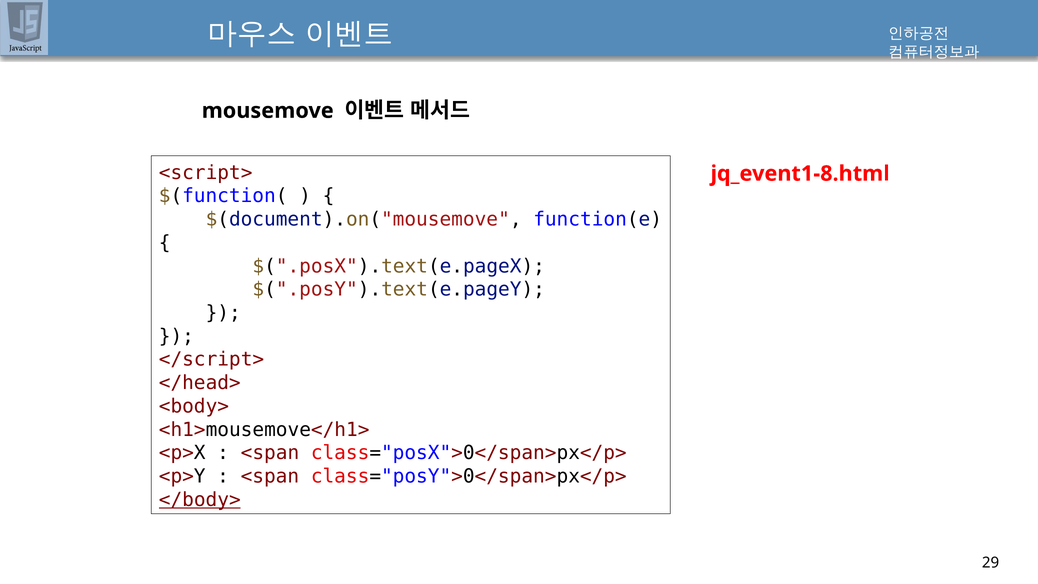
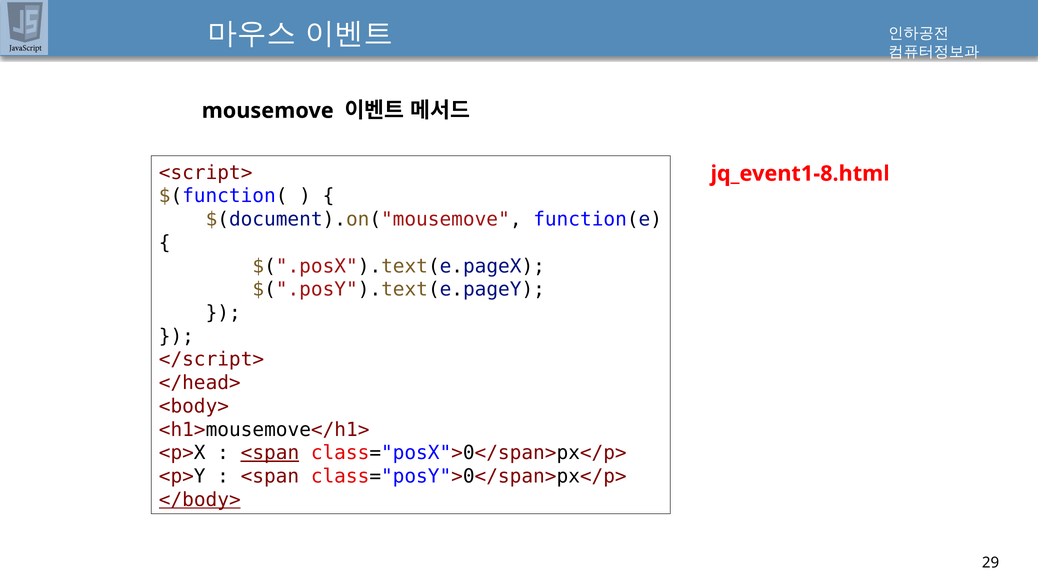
<span underline: none -> present (270, 453)
